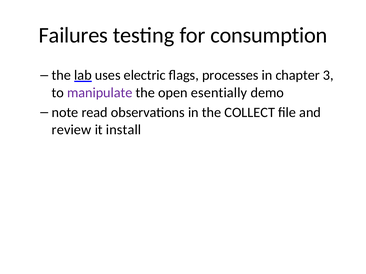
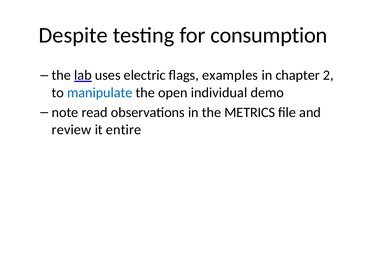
Failures: Failures -> Despite (73, 35)
processes: processes -> examples (230, 75)
3: 3 -> 2 (328, 75)
manipulate colour: purple -> blue (100, 93)
esentially: esentially -> individual (219, 93)
COLLECT: COLLECT -> METRICS (250, 113)
install: install -> entire (124, 130)
